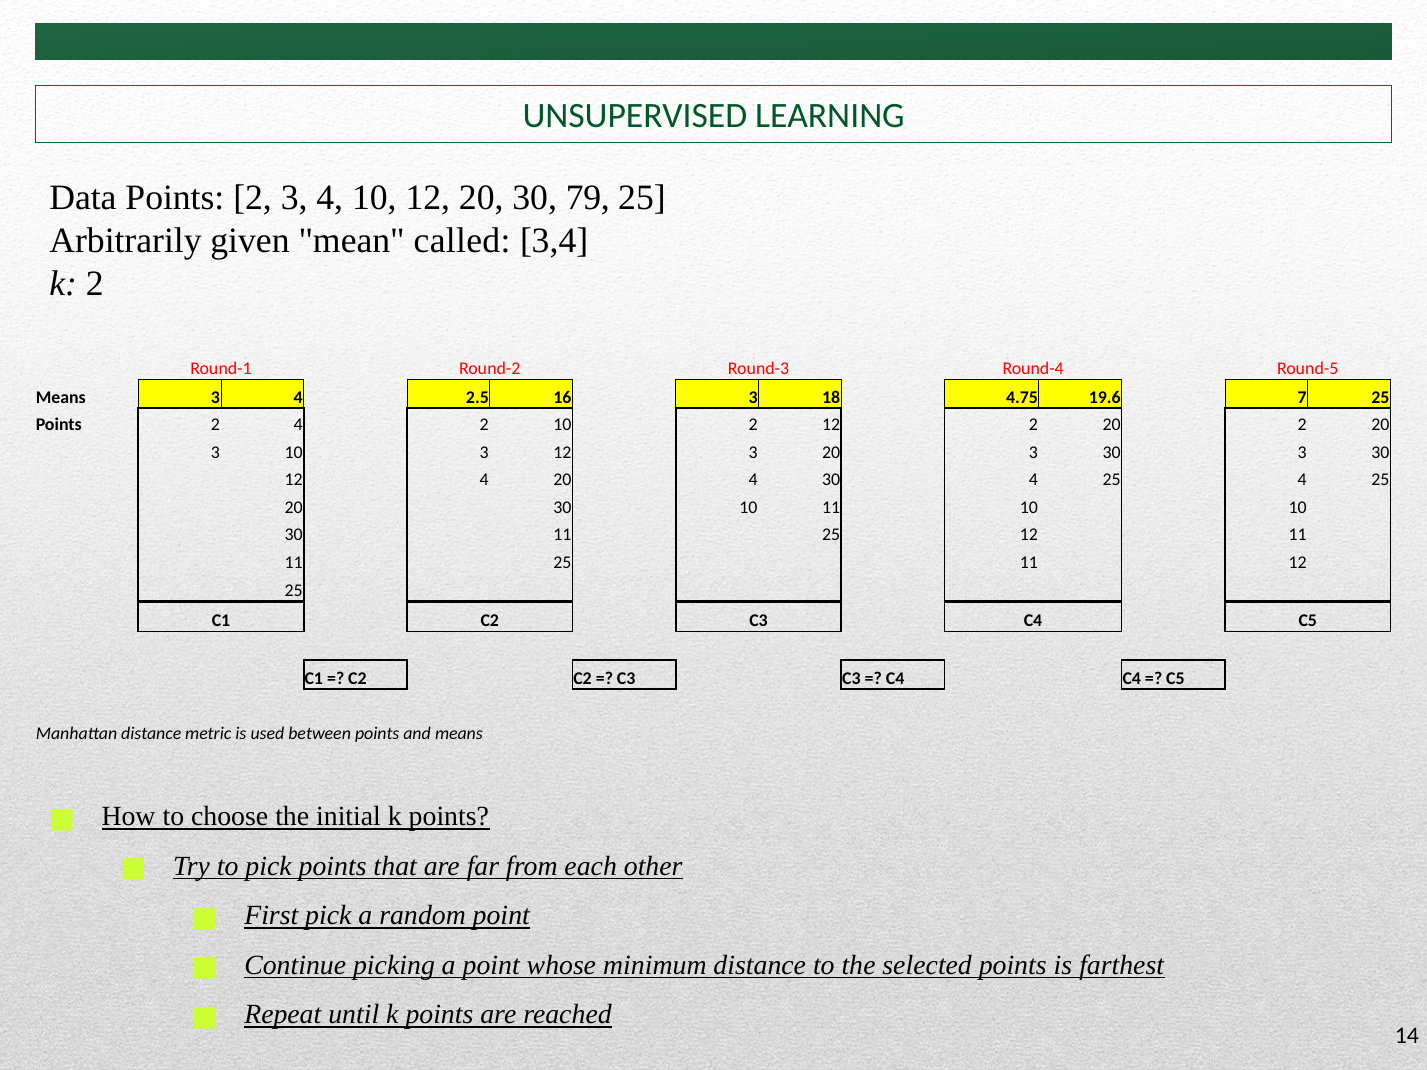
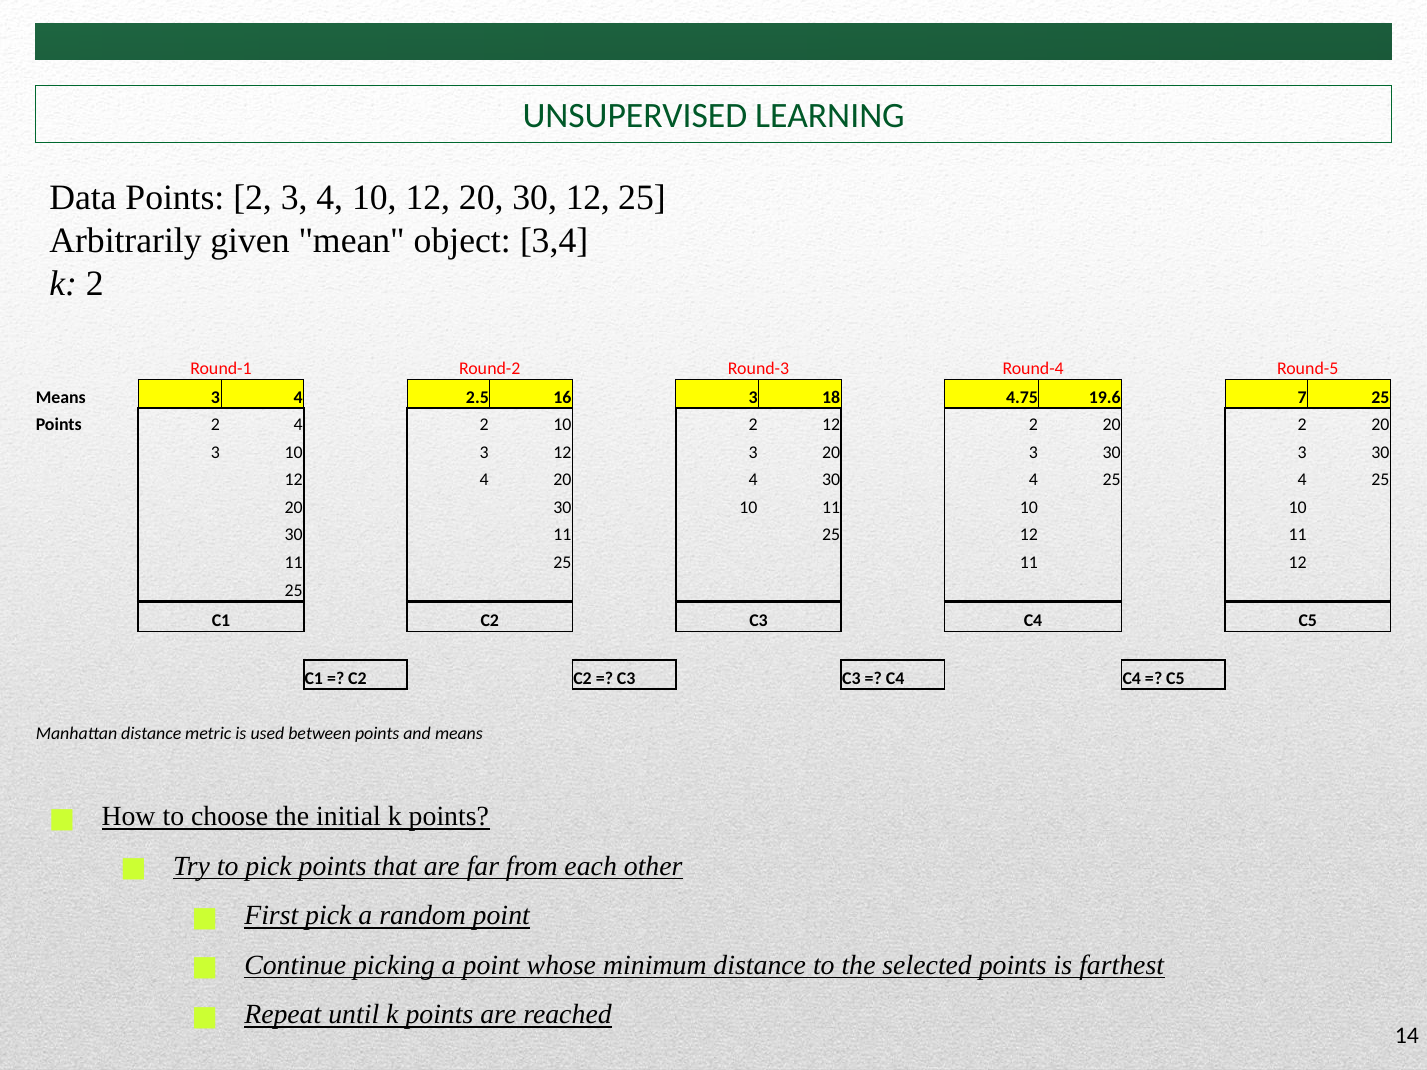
20 30 79: 79 -> 12 (588, 198)
called: called -> object (462, 241)
